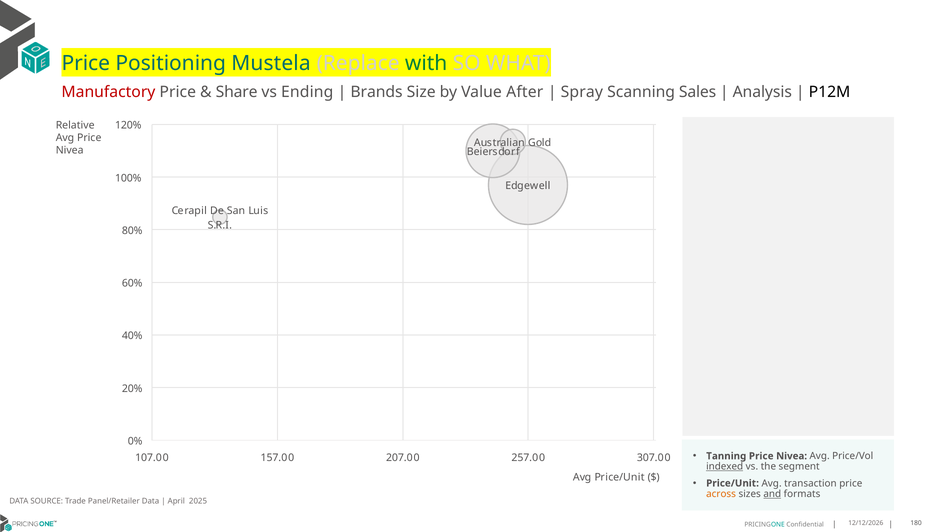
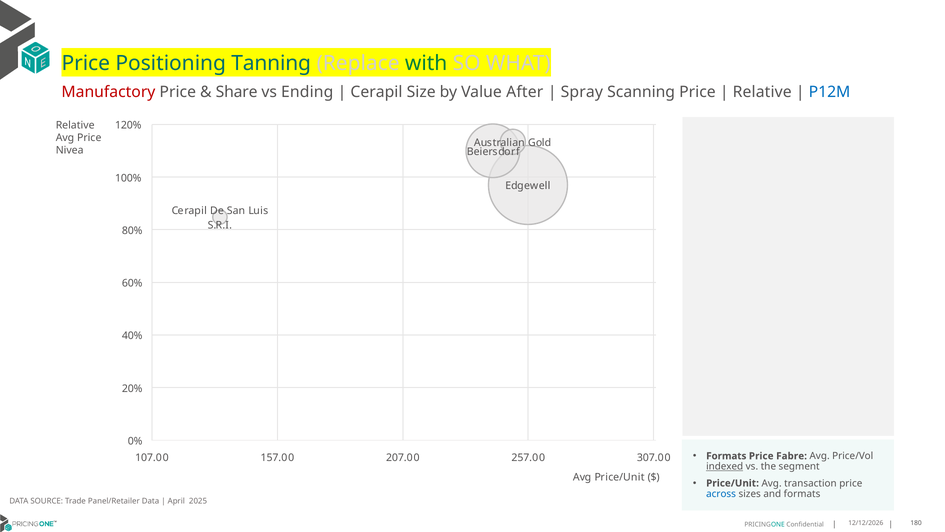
Mustela: Mustela -> Tanning (271, 64)
Brands: Brands -> Cerapil (376, 92)
Scanning Sales: Sales -> Price (697, 92)
Analysis: Analysis -> Relative (762, 92)
P12M colour: black -> blue (830, 92)
Tanning: Tanning -> Formats (726, 456)
Nivea: Nivea -> Fabre (792, 456)
across colour: orange -> blue (721, 494)
and underline: present -> none (772, 494)
